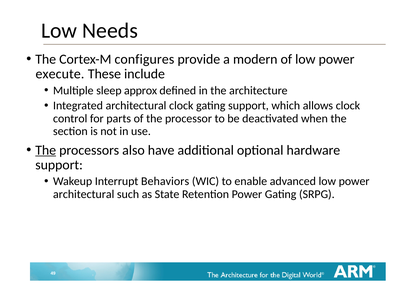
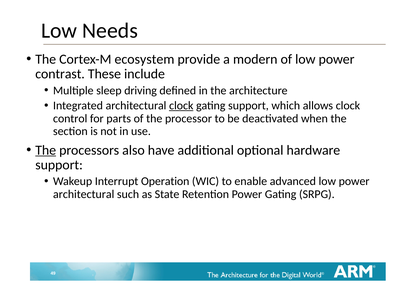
configures: configures -> ecosystem (144, 59)
execute: execute -> contrast (60, 74)
approx: approx -> driving (141, 90)
clock underline: none -> present (181, 106)
Behaviors: Behaviors -> Operation (165, 181)
